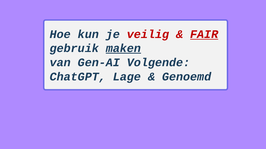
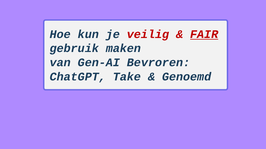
maken underline: present -> none (123, 48)
Volgende: Volgende -> Bevroren (159, 63)
Lage: Lage -> Take (127, 77)
